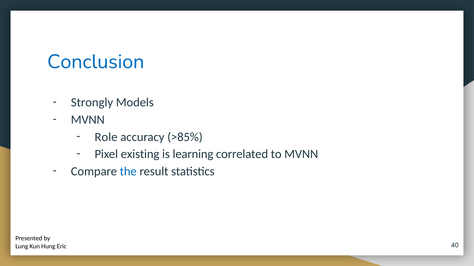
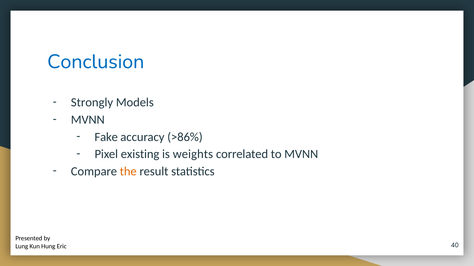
Role: Role -> Fake (106, 137)
>85%: >85% -> >86% (185, 137)
learning: learning -> weights (193, 154)
the colour: blue -> orange (128, 172)
